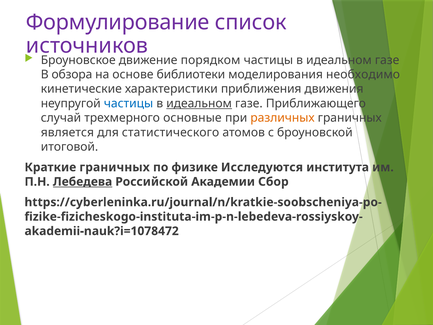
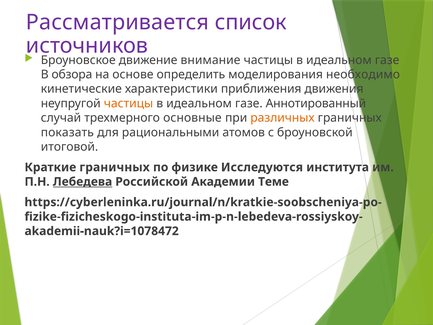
Формулирование: Формулирование -> Рассматривается (118, 22)
порядком: порядком -> внимание (211, 60)
библиотеки: библиотеки -> определить (191, 75)
частицы colour: blue -> orange (129, 103)
идеальном underline: present -> none (199, 103)
Приближающего: Приближающего -> Аннотированный (316, 103)
является: является -> показать (67, 132)
статистического: статистического -> рациональными (171, 132)
Сбор: Сбор -> Теме (273, 182)
